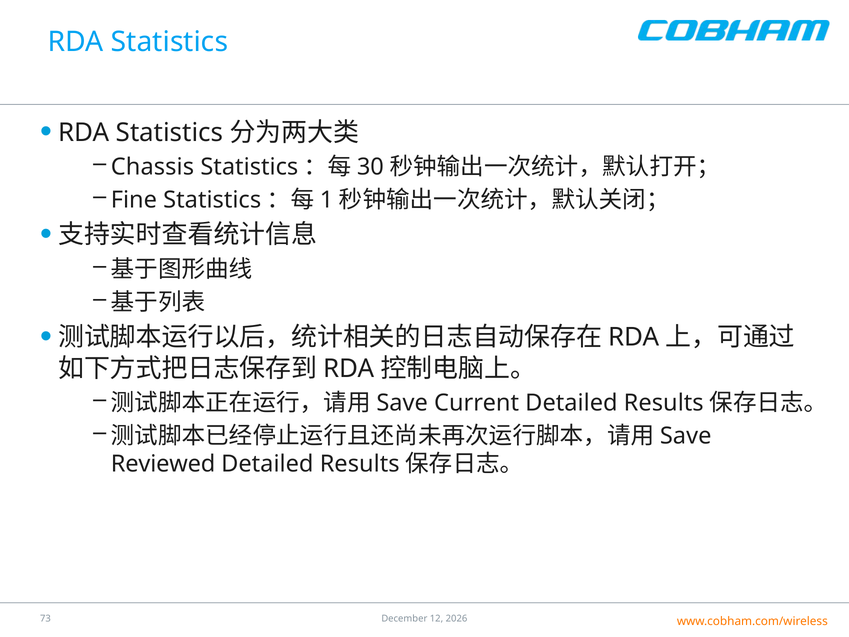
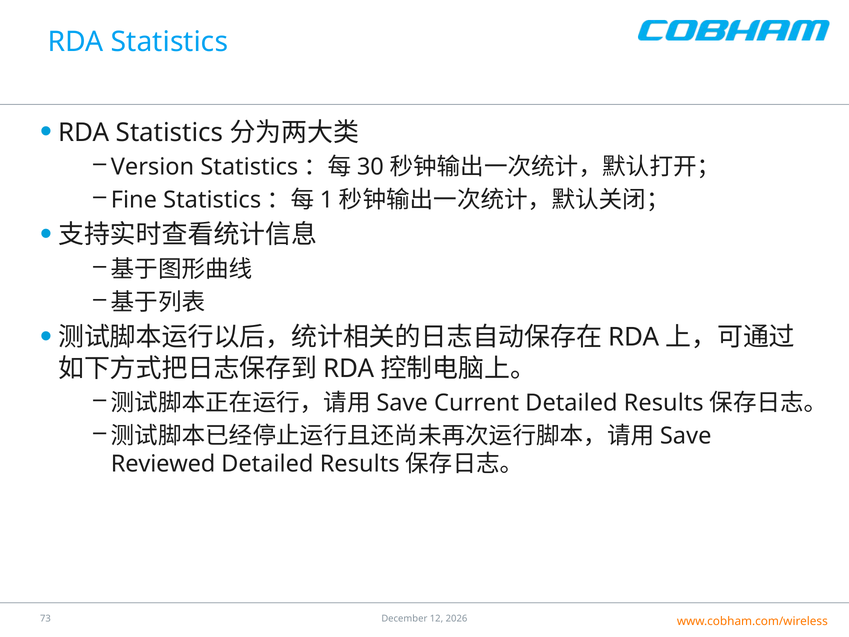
Chassis: Chassis -> Version (153, 167)
